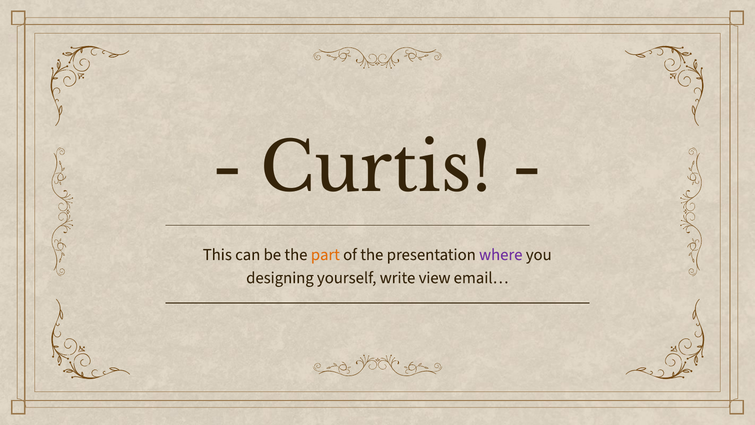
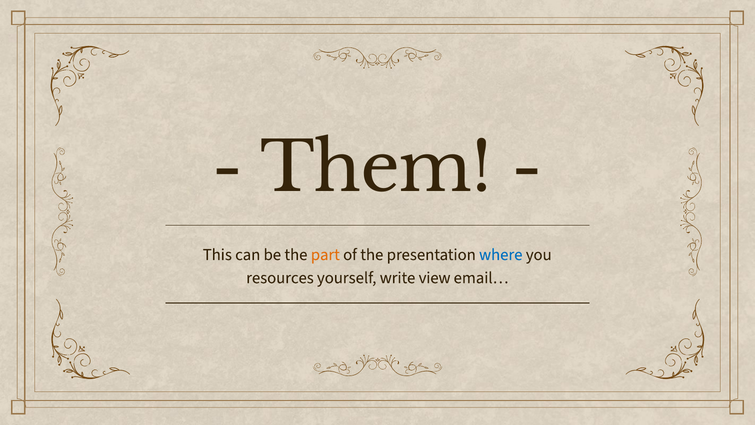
Curtis: Curtis -> Them (376, 169)
where colour: purple -> blue (501, 254)
designing: designing -> resources (280, 278)
